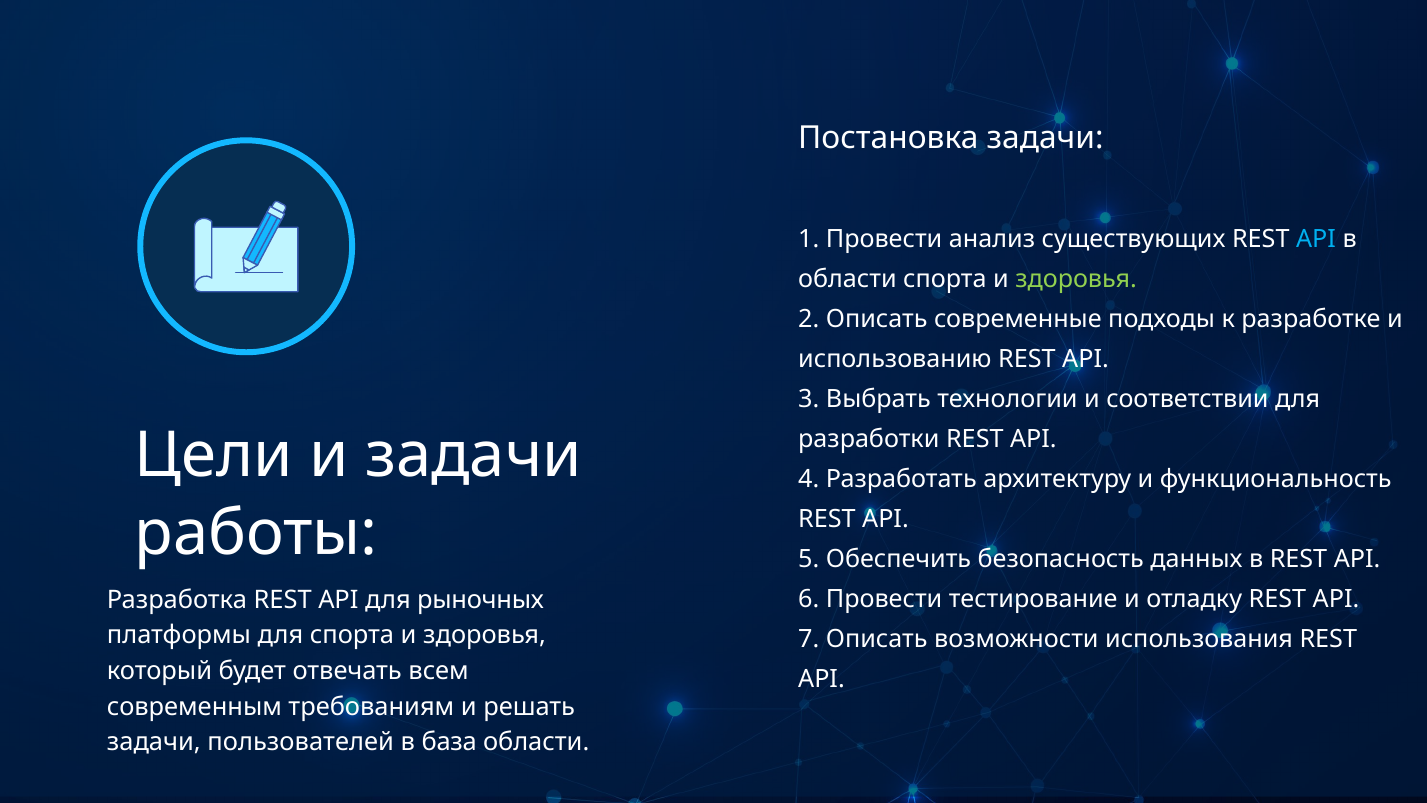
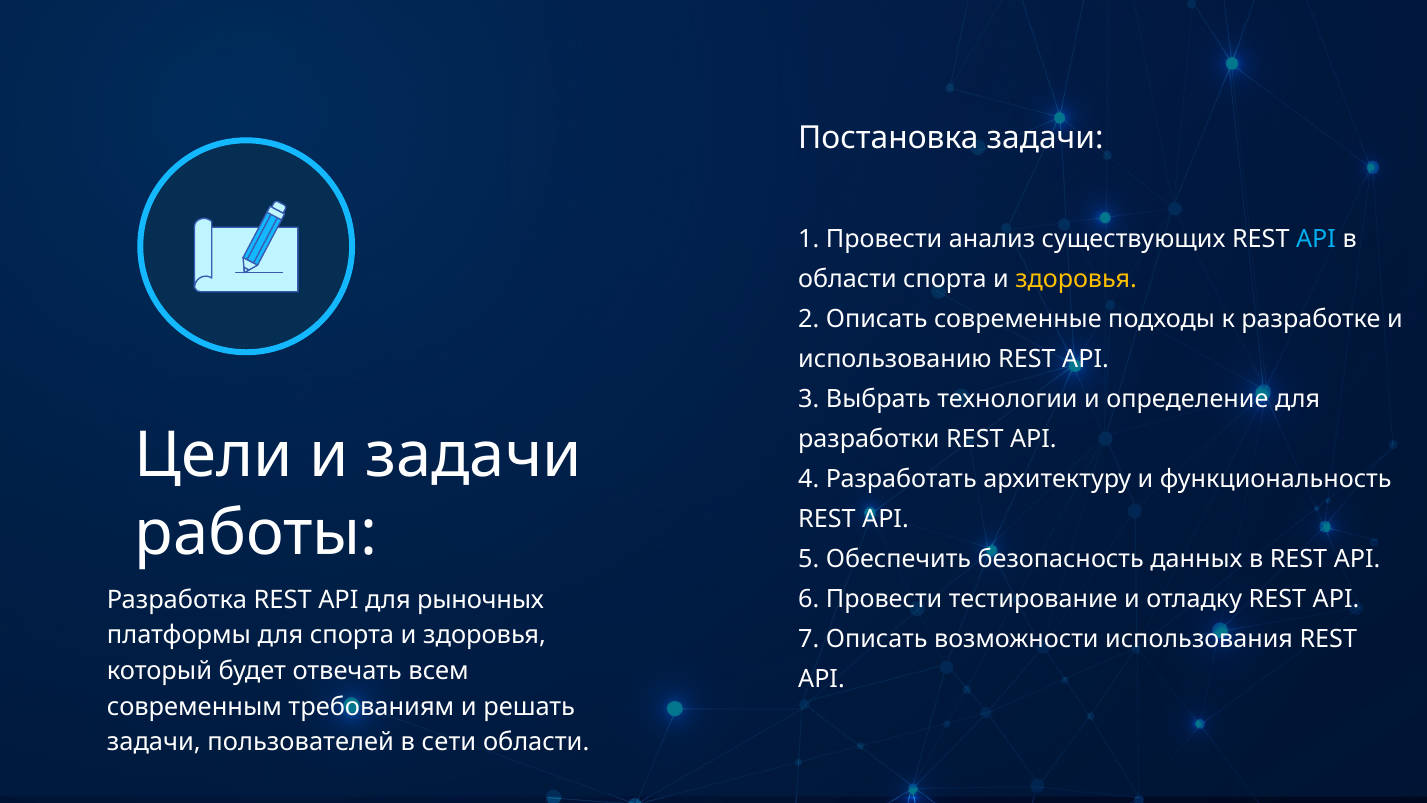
здоровья colour: light green -> yellow (1076, 279)
соответствии: соответствии -> определение (1187, 399)
база: база -> сети (449, 742)
